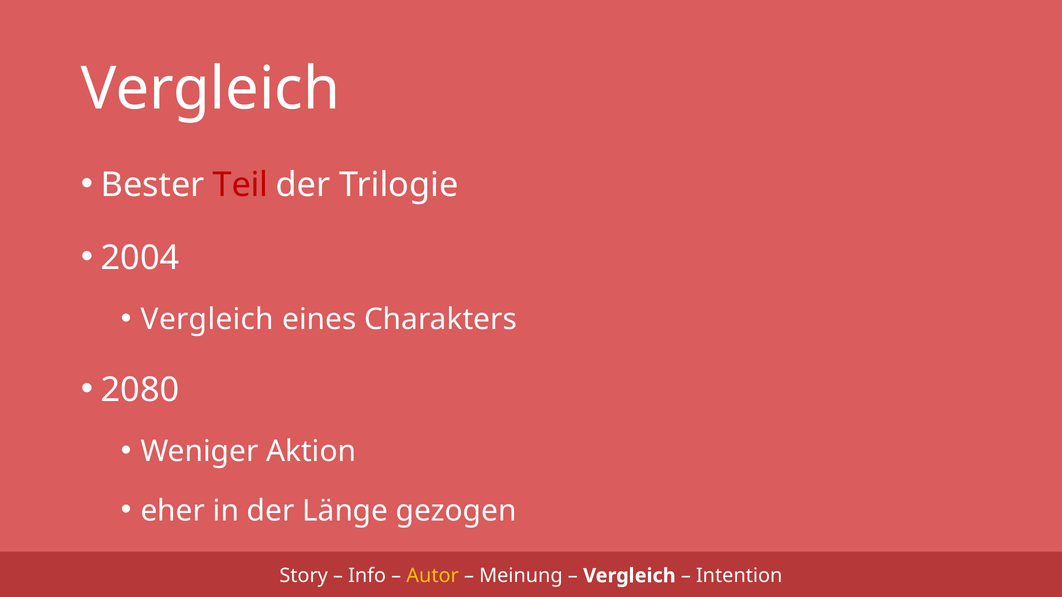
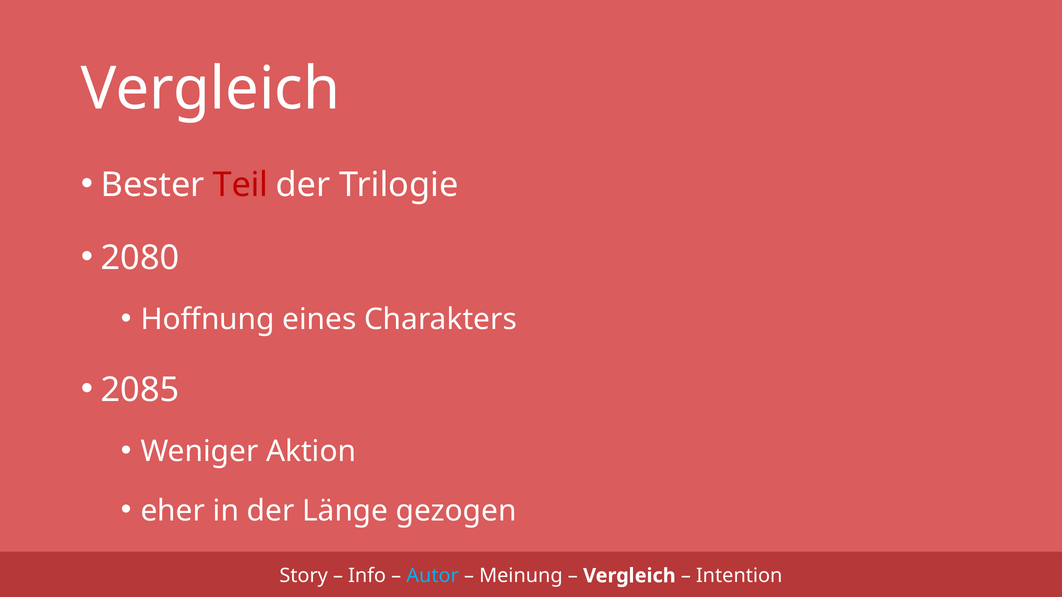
2004: 2004 -> 2080 (140, 258)
Vergleich: Vergleich -> Hoffnung (208, 320)
2080: 2080 -> 2085 (140, 390)
Autor colour: yellow -> light blue (433, 576)
